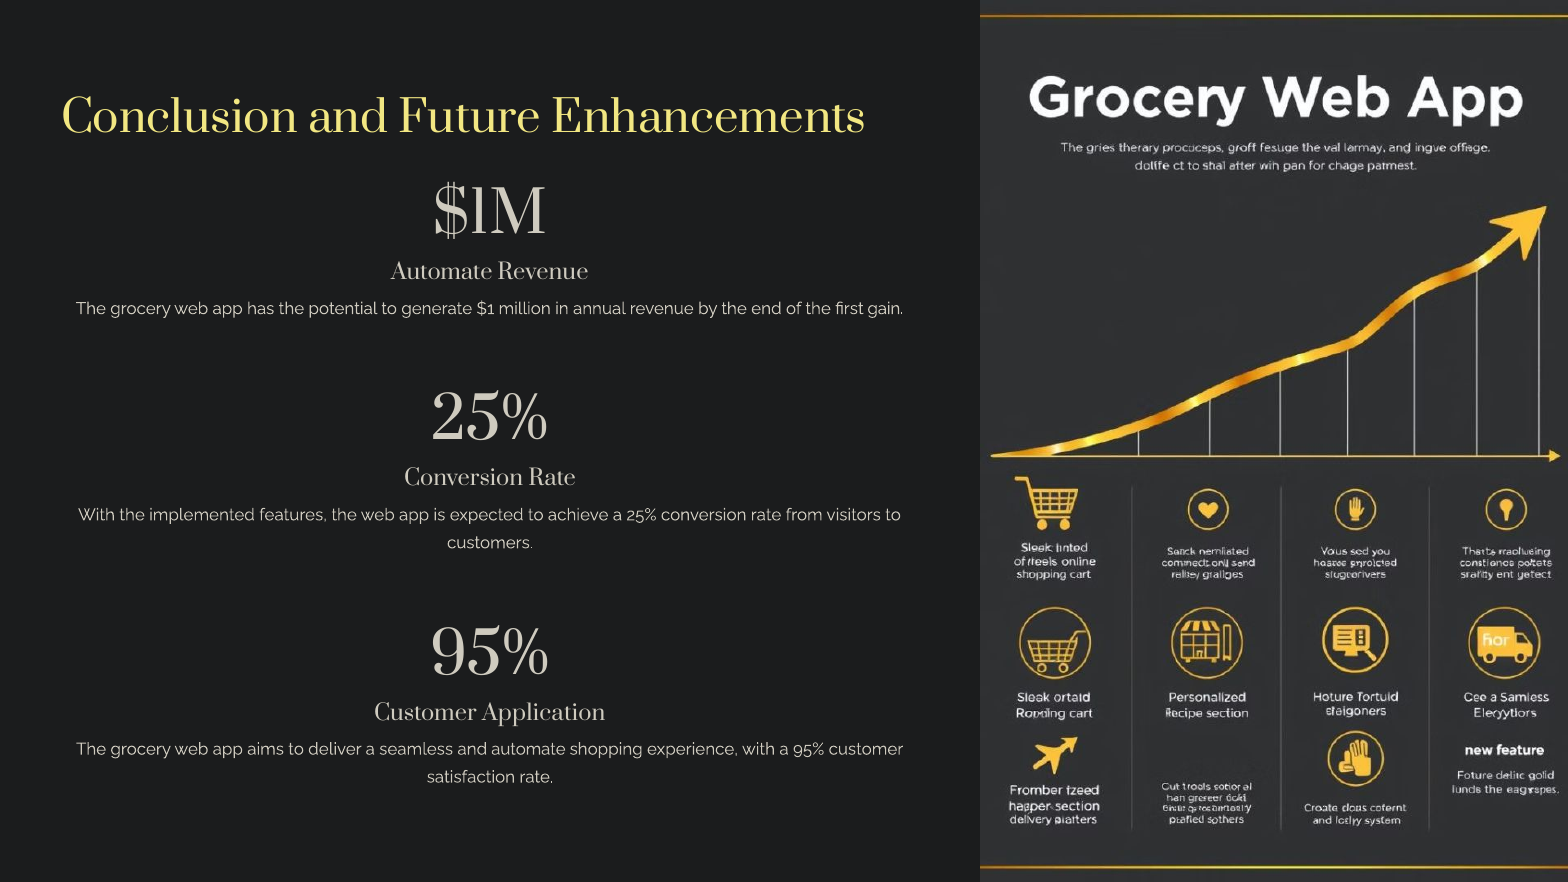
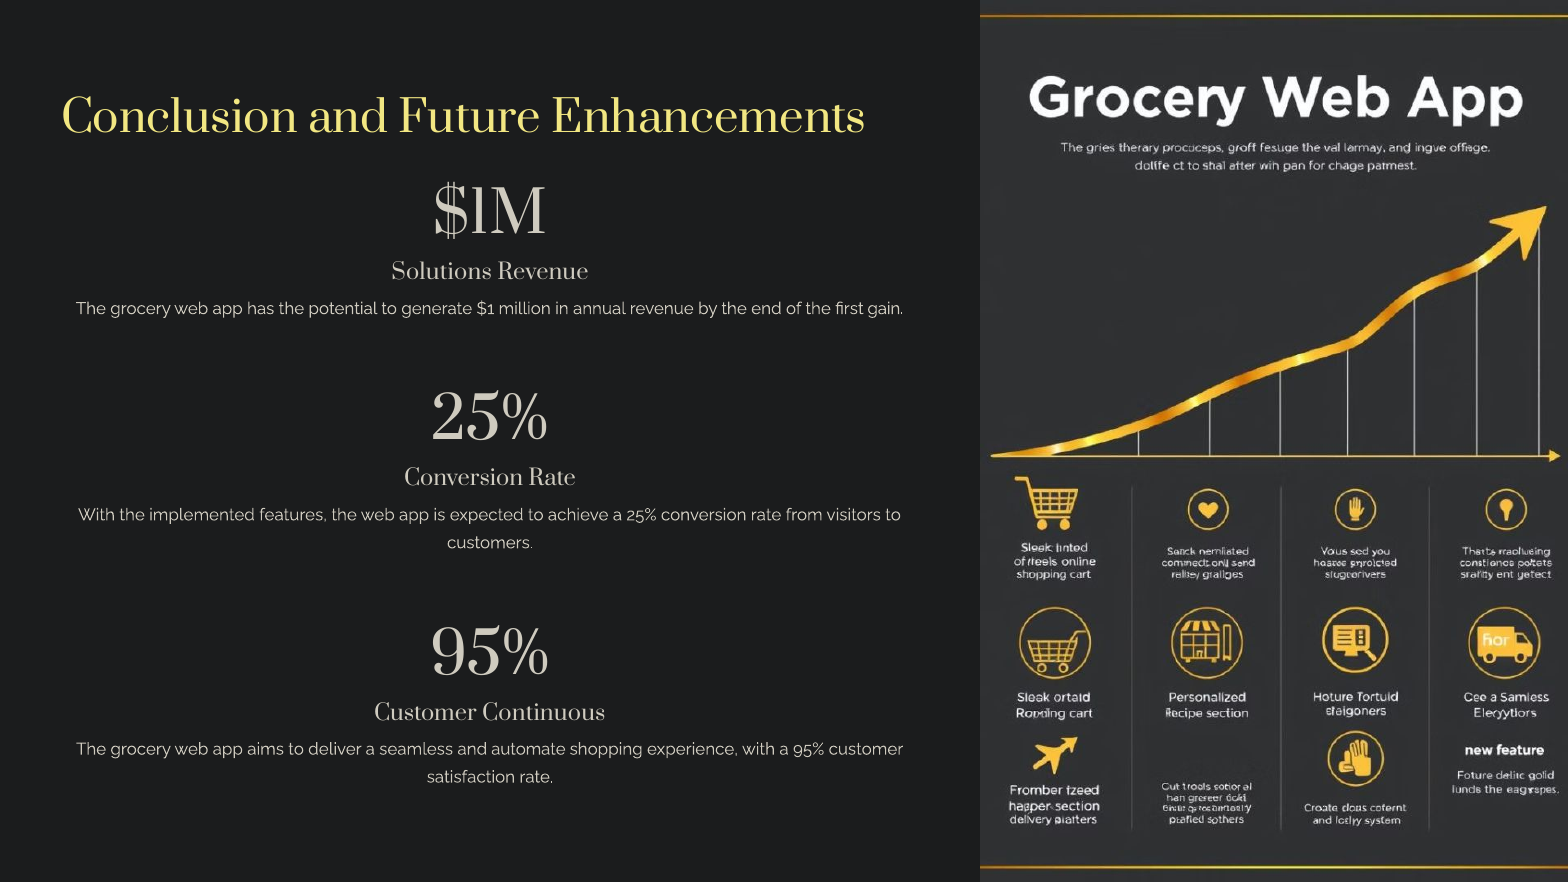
Automate: Automate -> Solutions (442, 272)
Application: Application -> Continuous (544, 713)
